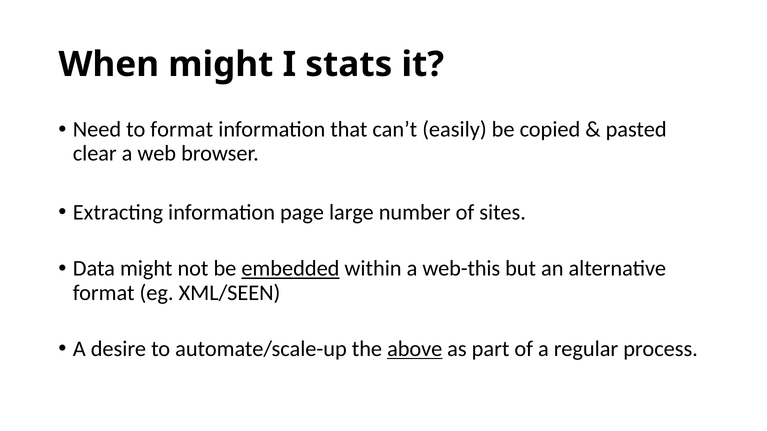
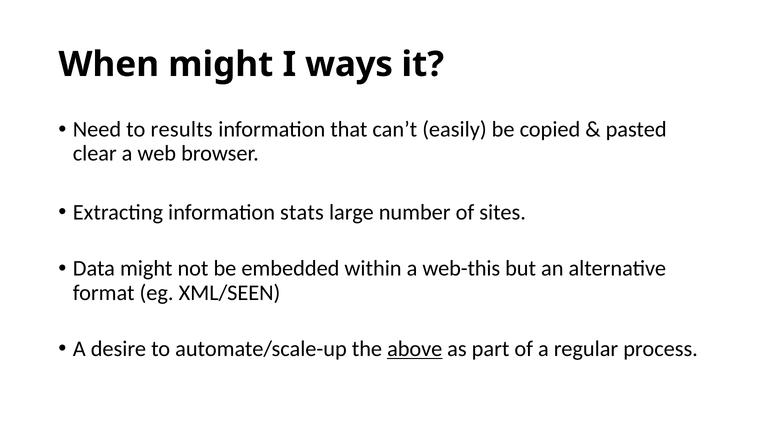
stats: stats -> ways (349, 64)
to format: format -> results (182, 130)
page: page -> stats (302, 213)
embedded underline: present -> none (290, 269)
